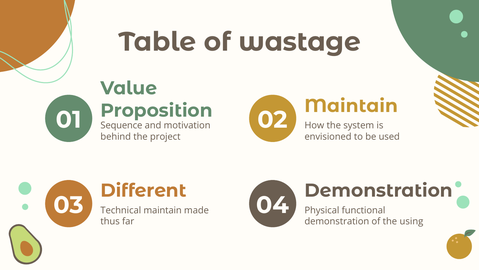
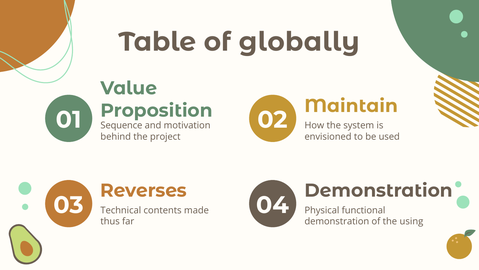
wastage: wastage -> globally (299, 42)
Different: Different -> Reverses (143, 190)
Technical maintain: maintain -> contents (163, 210)
